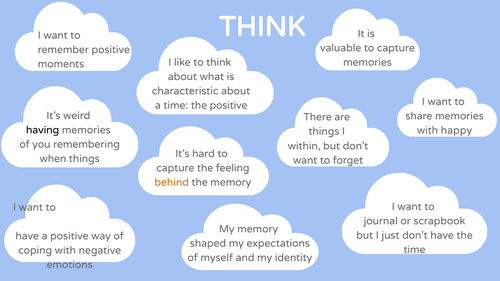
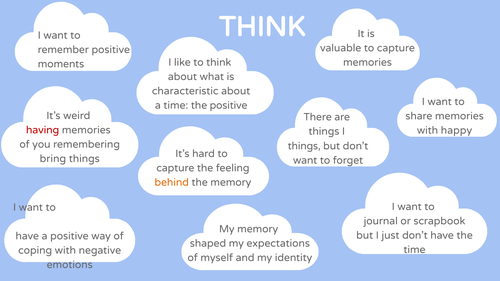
having colour: black -> red (43, 130)
within: within -> things (304, 146)
when: when -> bring (53, 159)
